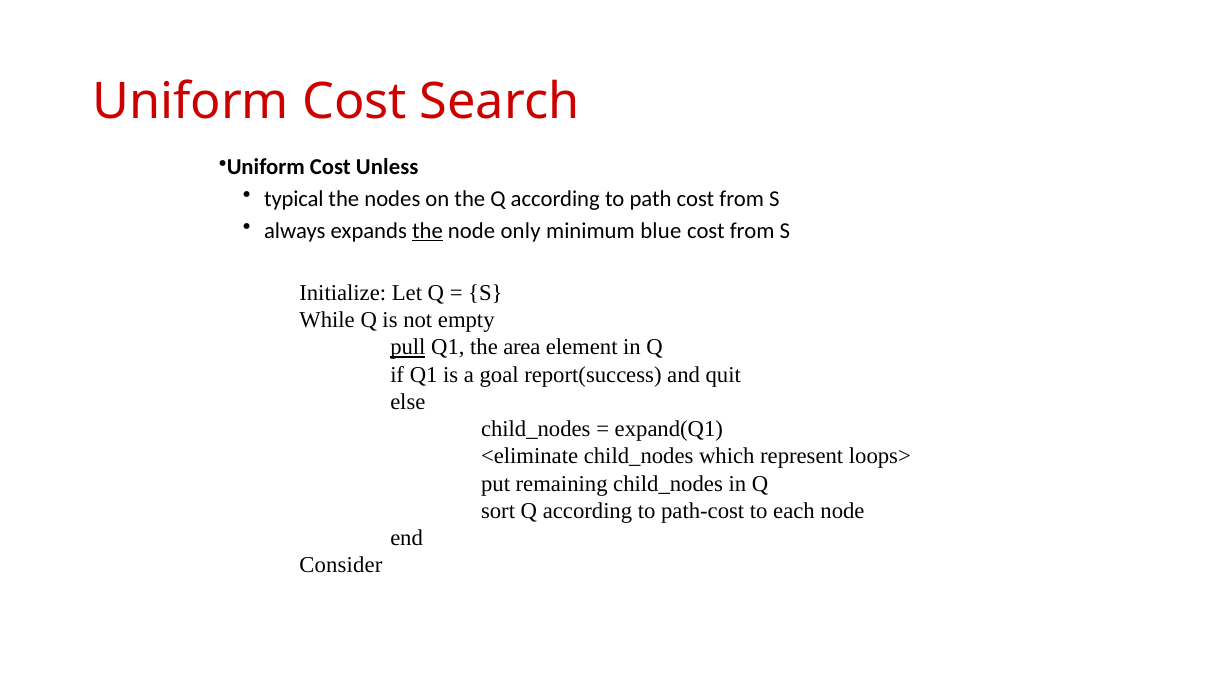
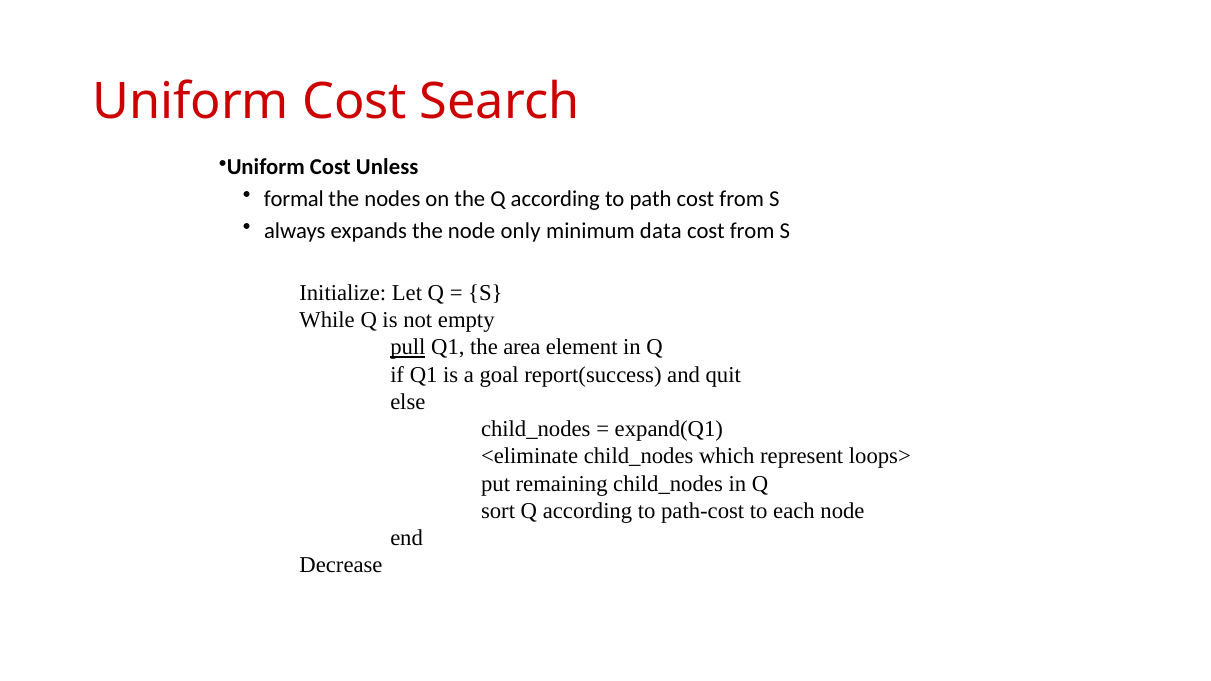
typical: typical -> formal (294, 199)
the underline: present -> none (427, 231)
blue: blue -> data (661, 231)
Consider: Consider -> Decrease (341, 565)
